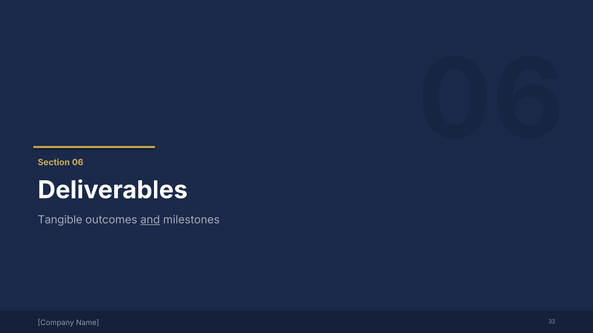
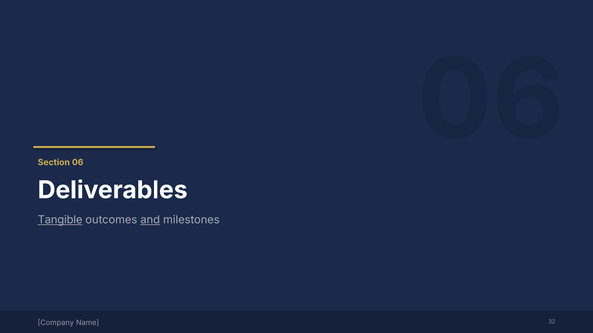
Tangible underline: none -> present (60, 220)
